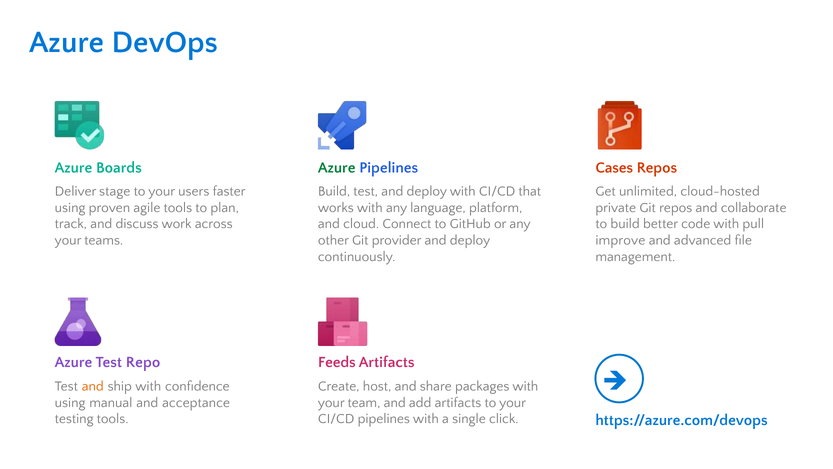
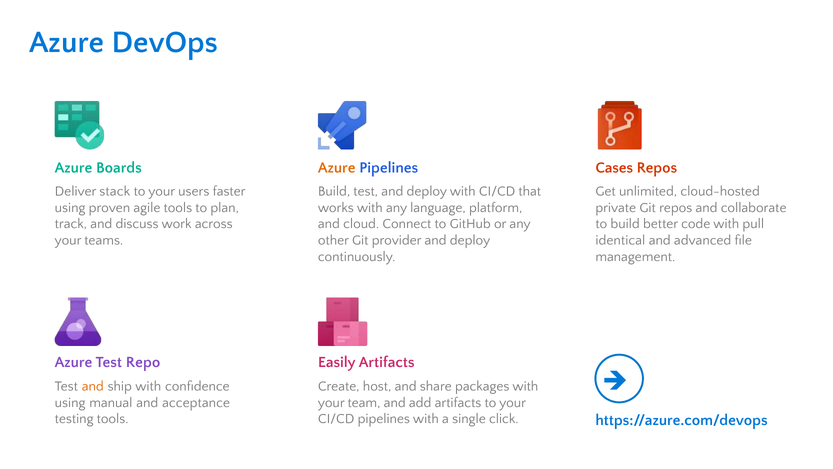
Azure colour: green -> orange (337, 168)
stage: stage -> stack (115, 191)
improve: improve -> identical (620, 240)
Feeds: Feeds -> Easily (337, 362)
